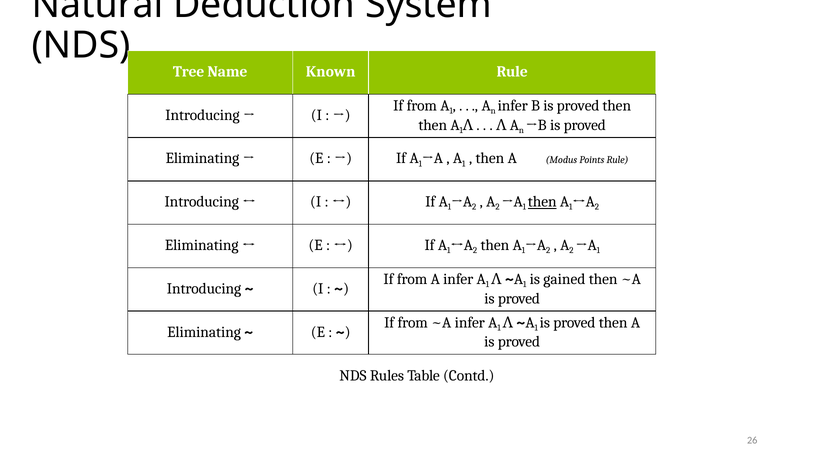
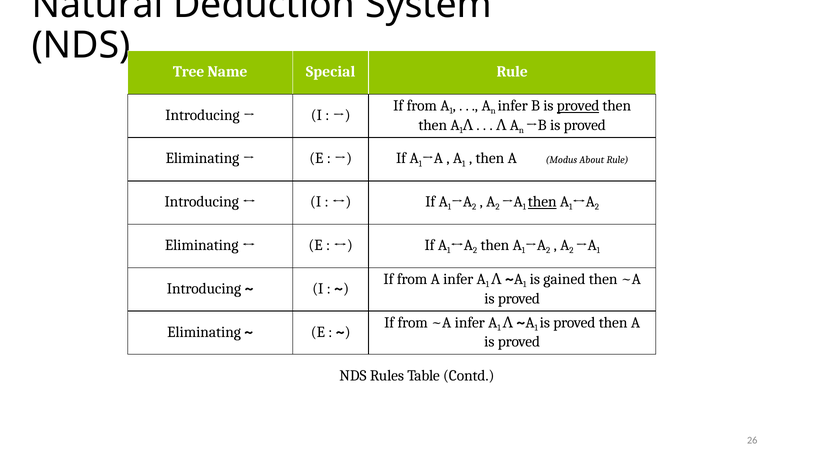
Known: Known -> Special (331, 72)
proved underline: none -> present (578, 106)
Points: Points -> About (592, 160)
